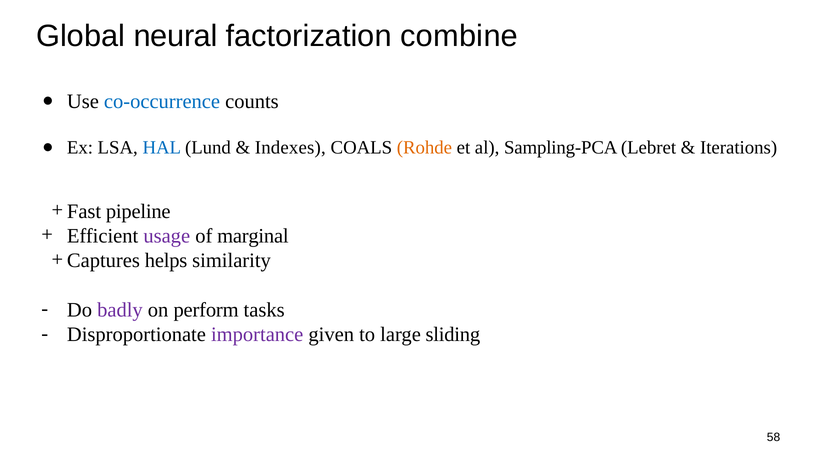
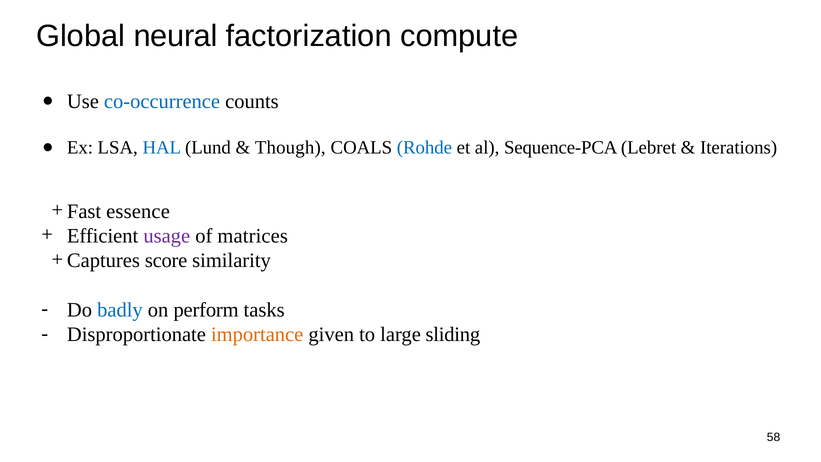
combine: combine -> compute (459, 36)
Indexes: Indexes -> Though (290, 148)
Rohde colour: orange -> blue (424, 148)
Sampling-PCA: Sampling-PCA -> Sequence-PCA (561, 148)
pipeline: pipeline -> essence (138, 211)
marginal: marginal -> matrices (253, 236)
helps: helps -> score (166, 261)
badly colour: purple -> blue (120, 310)
importance colour: purple -> orange (257, 334)
